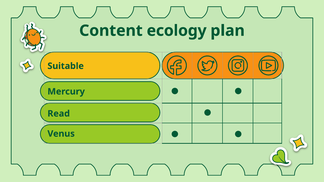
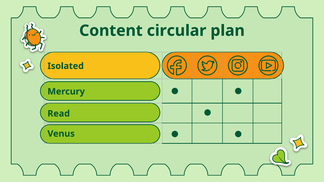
ecology: ecology -> circular (177, 31)
Suitable: Suitable -> Isolated (66, 66)
